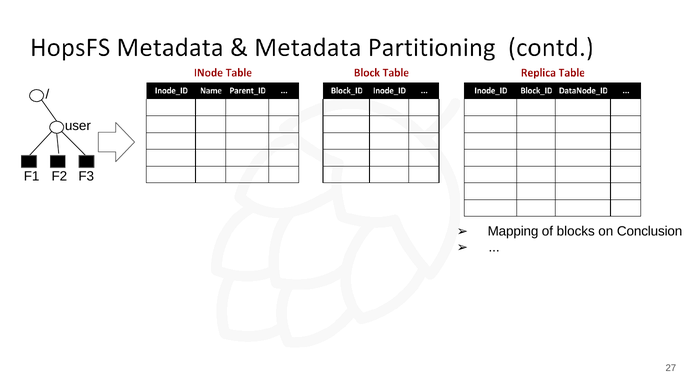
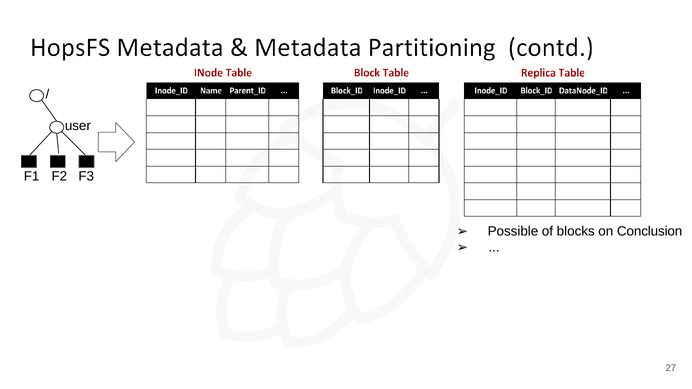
Mapping: Mapping -> Possible (513, 232)
